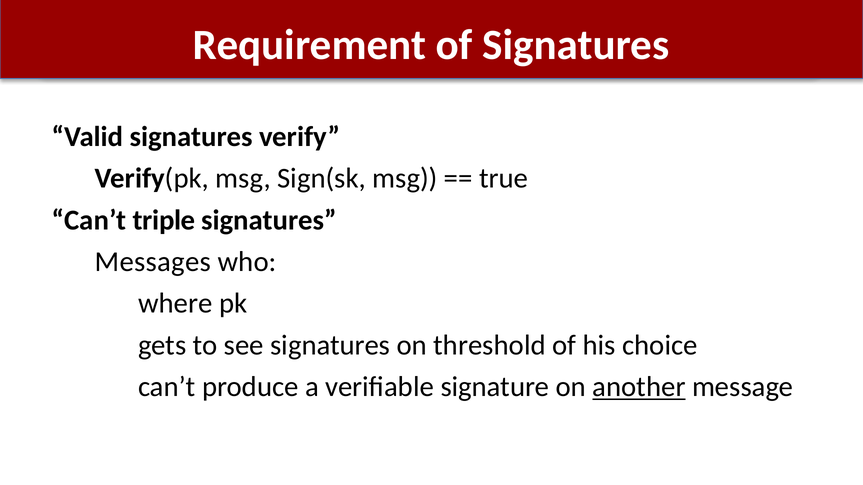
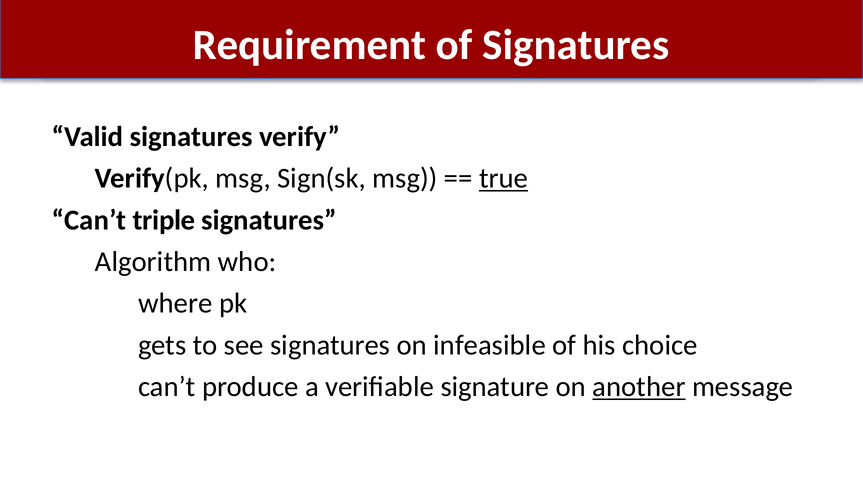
true underline: none -> present (504, 179)
Messages: Messages -> Algorithm (153, 262)
threshold: threshold -> infeasible (490, 345)
